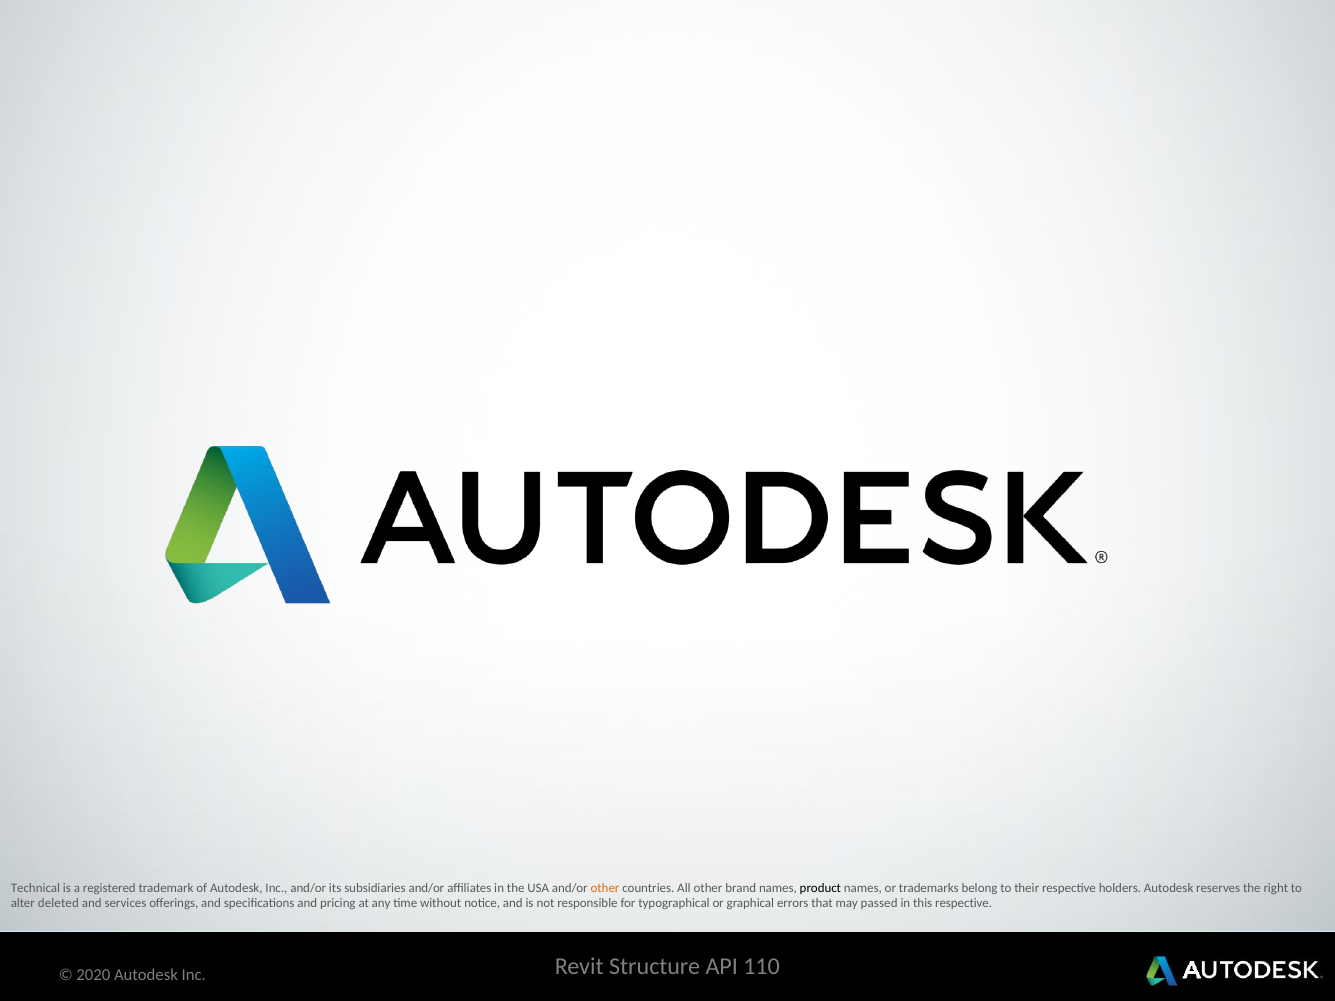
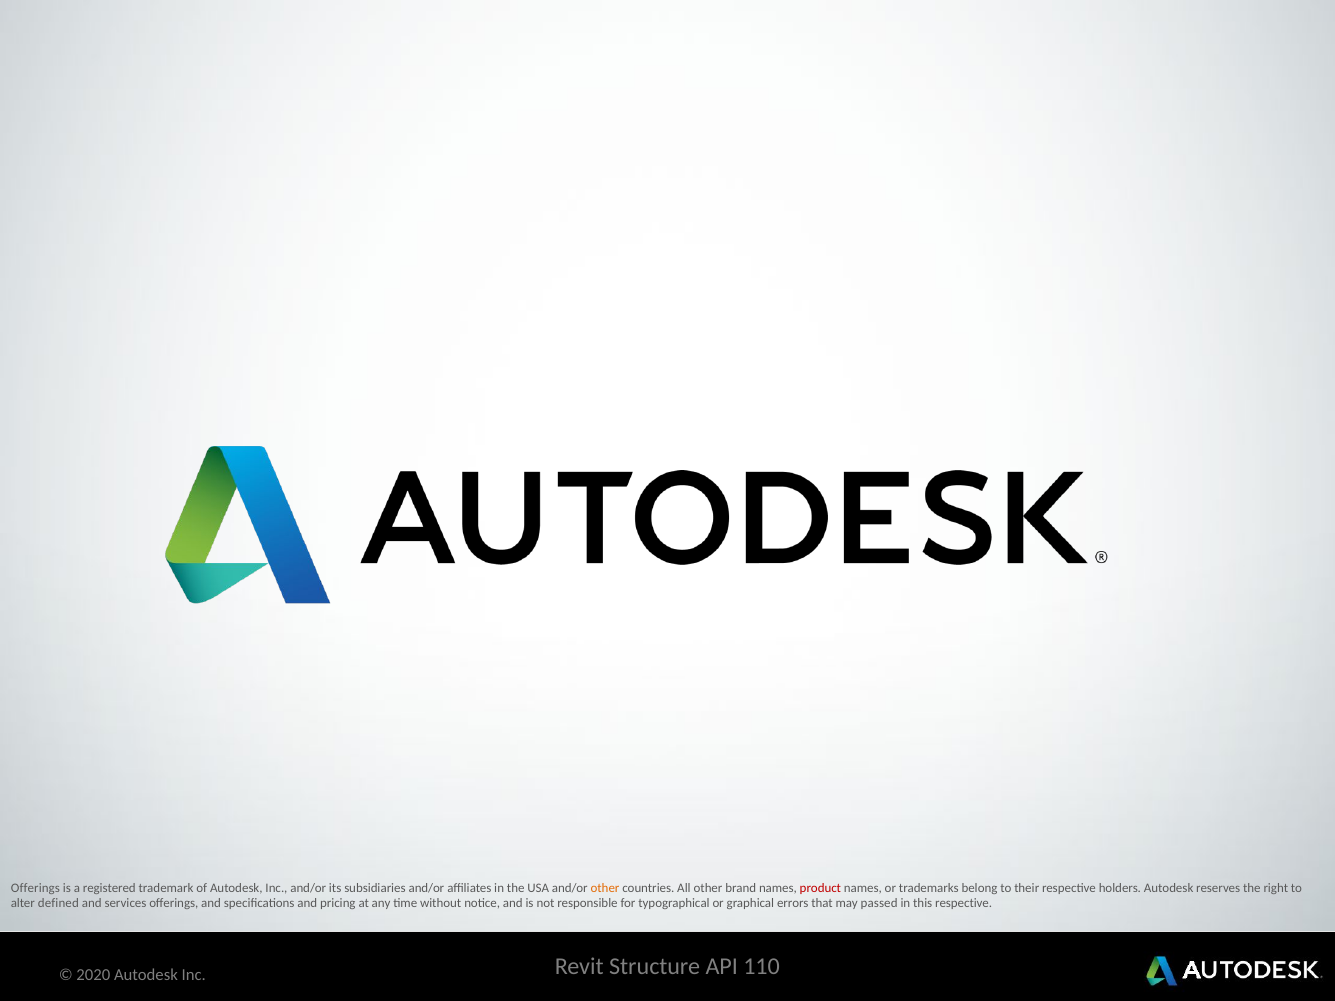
Technical: Technical -> Offerings (35, 888)
product colour: black -> red (820, 888)
deleted: deleted -> defined (58, 904)
